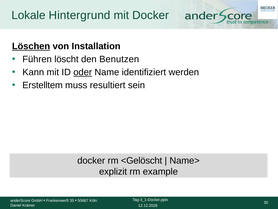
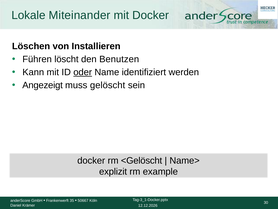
Hintergrund: Hintergrund -> Miteinander (80, 15)
Löschen underline: present -> none (31, 46)
Installation: Installation -> Installieren (96, 46)
Erstelltem: Erstelltem -> Angezeigt (43, 85)
resultiert: resultiert -> gelöscht (108, 85)
